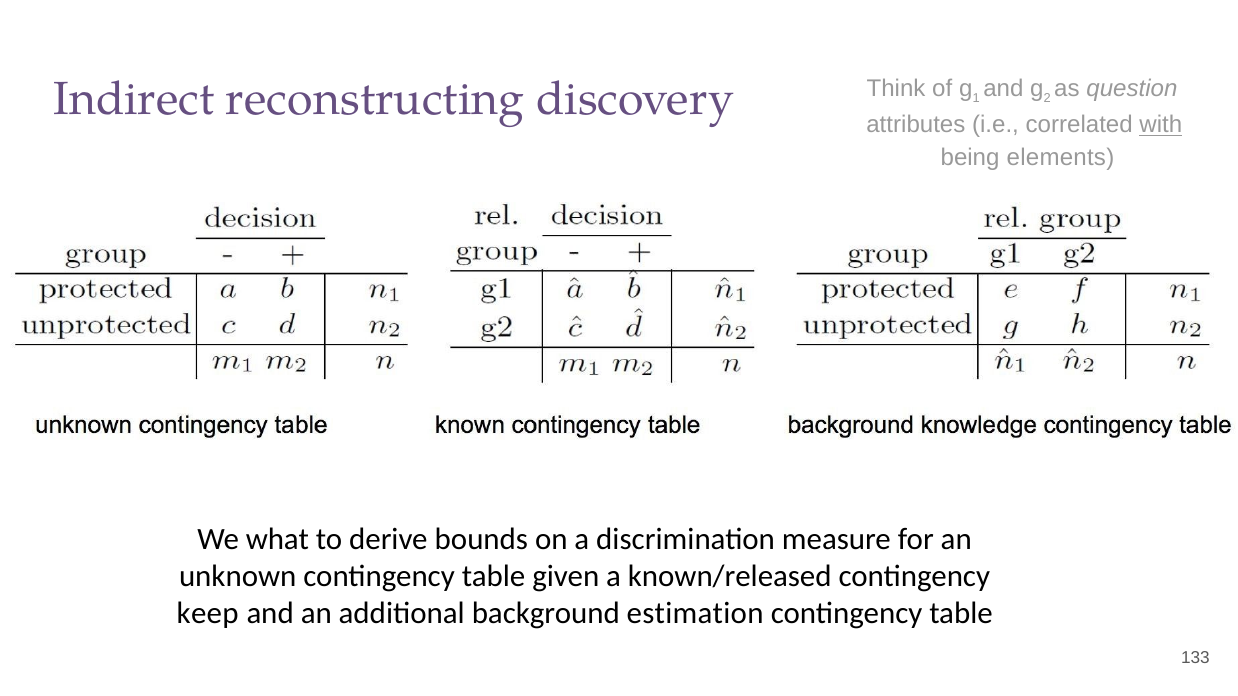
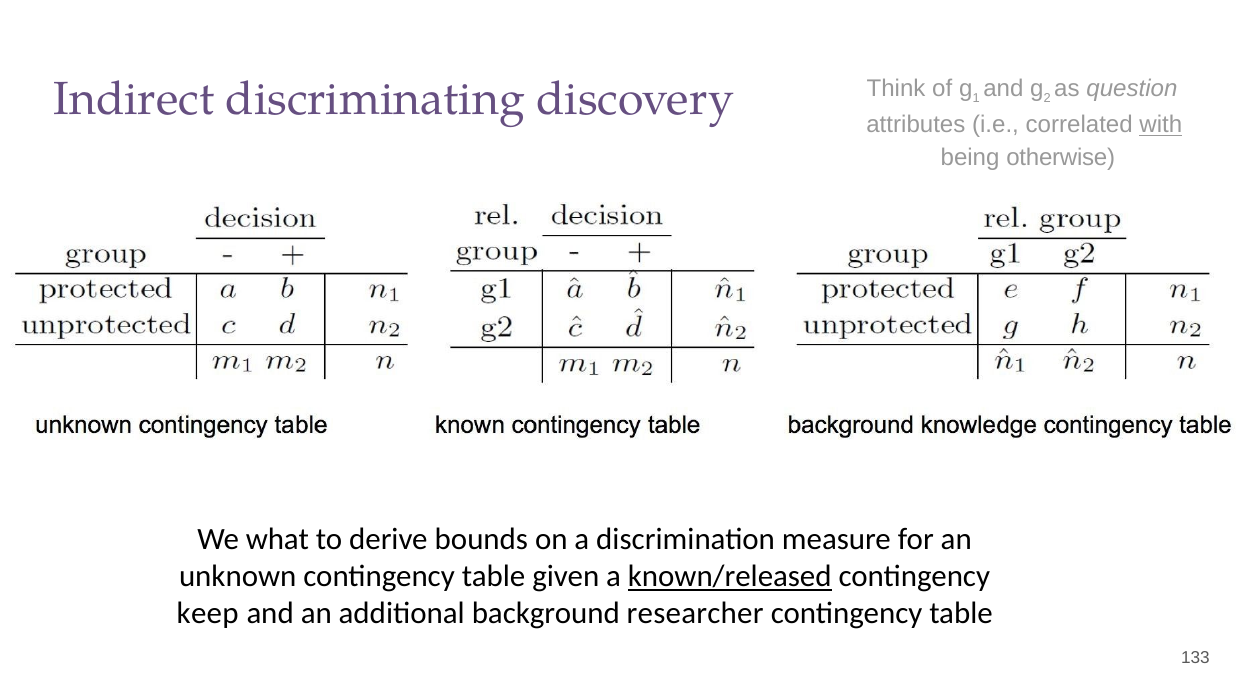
reconstructing: reconstructing -> discriminating (375, 99)
elements: elements -> otherwise (1061, 158)
known/released underline: none -> present (730, 577)
estimation: estimation -> researcher (695, 614)
